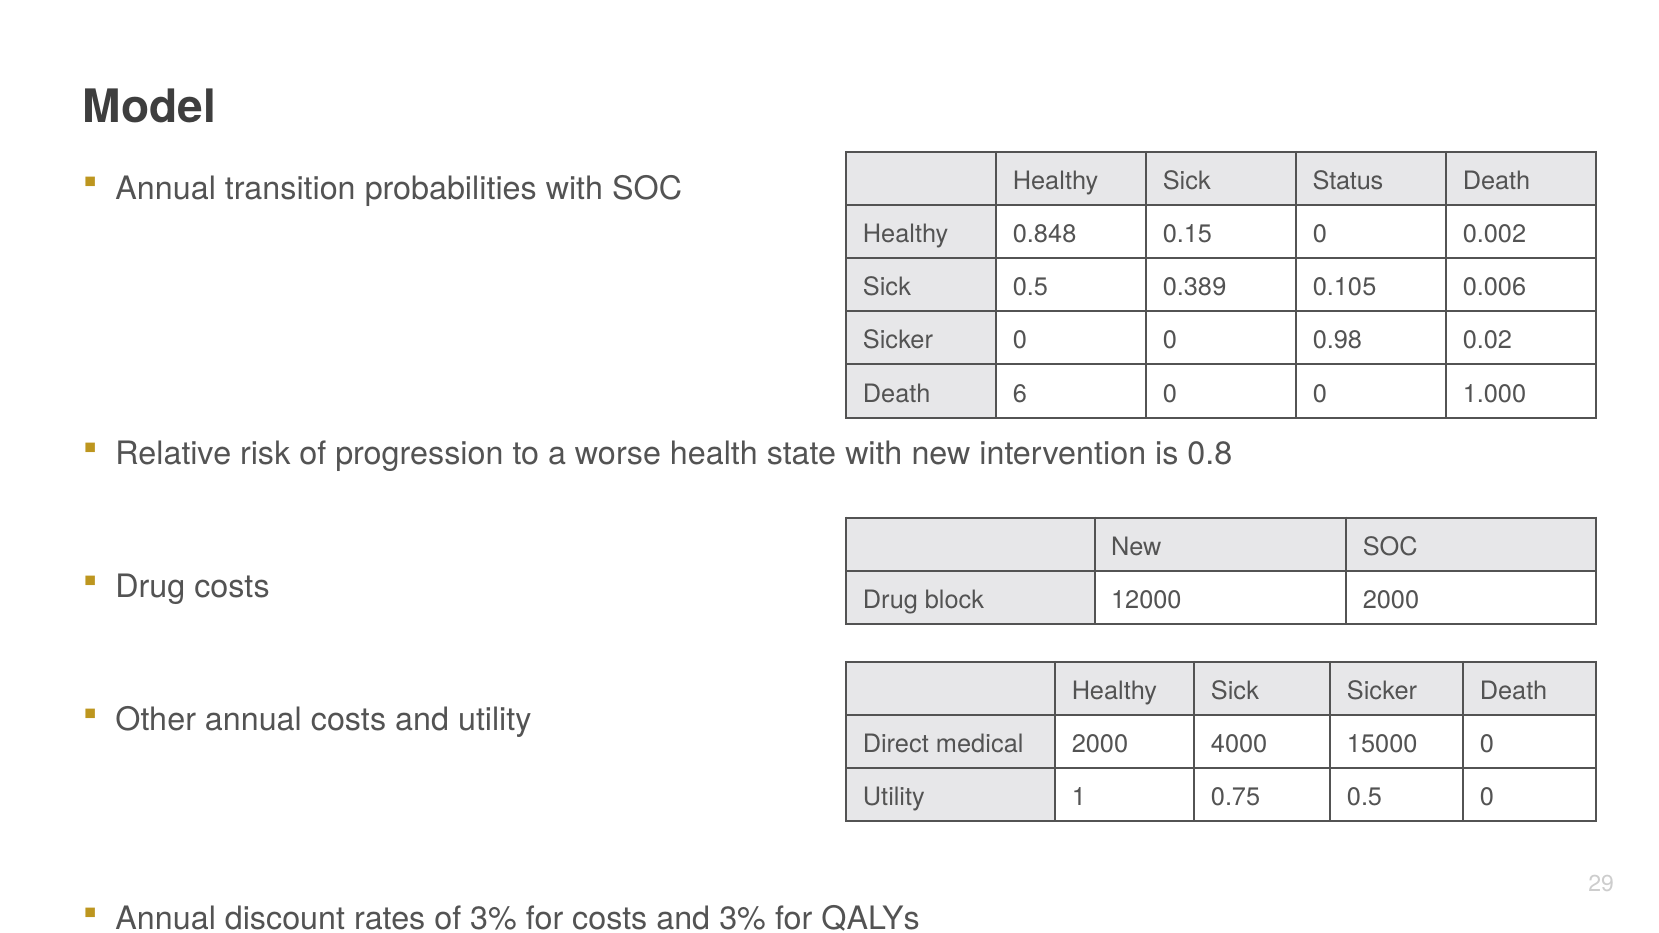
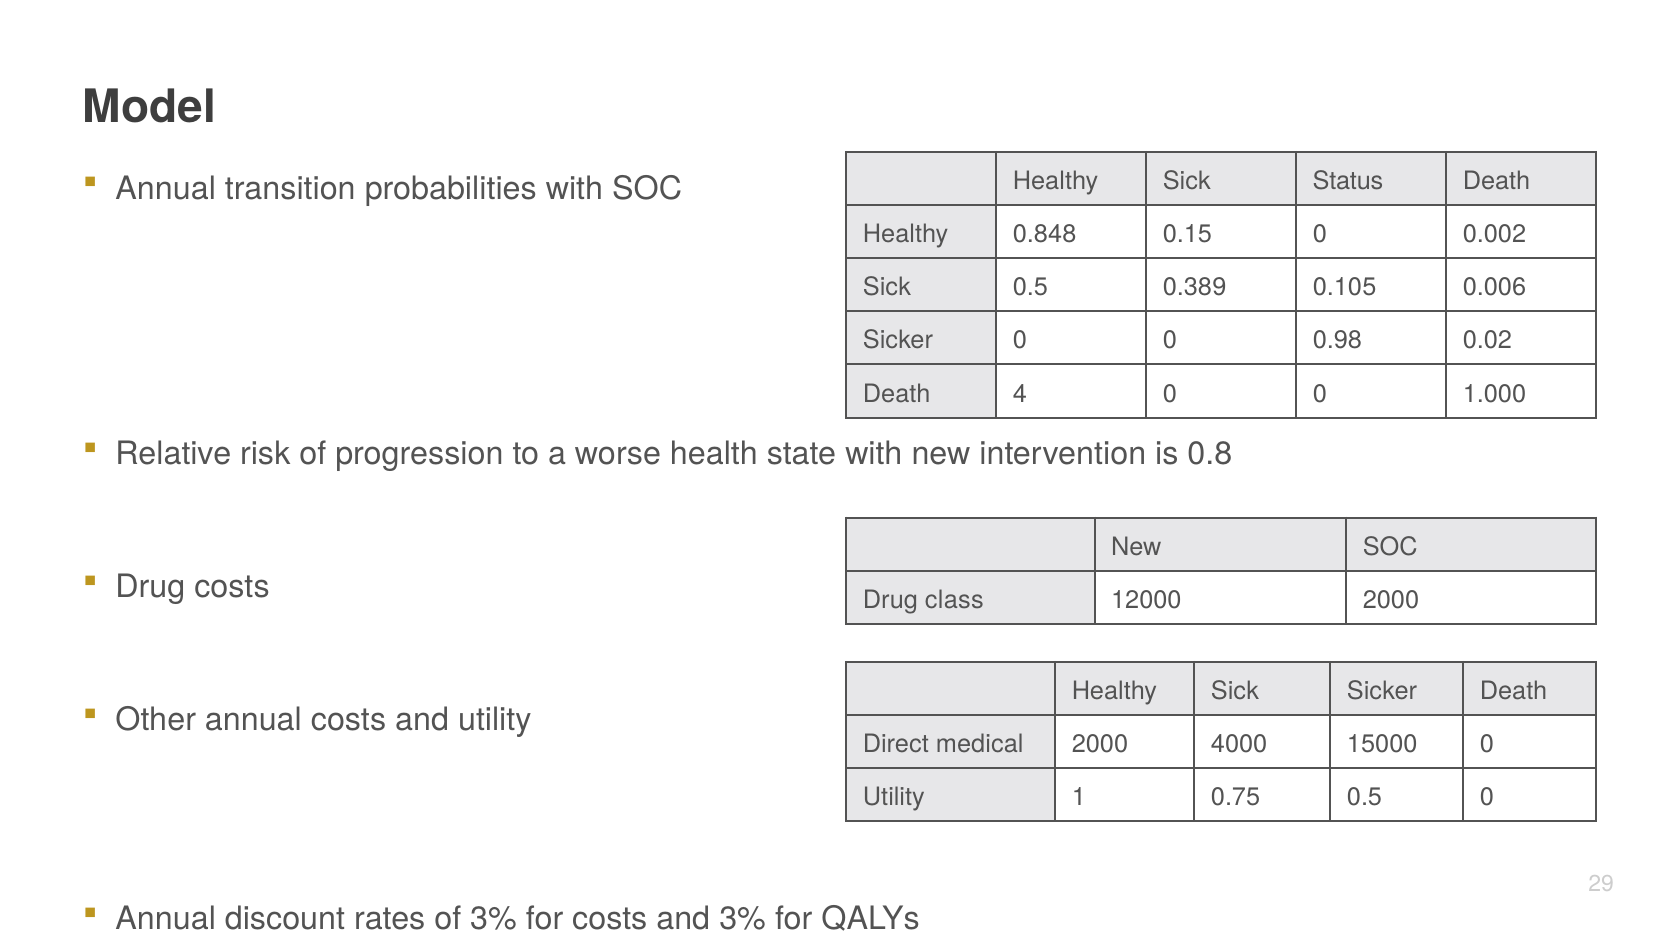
6: 6 -> 4 (1020, 394)
block: block -> class (954, 600)
